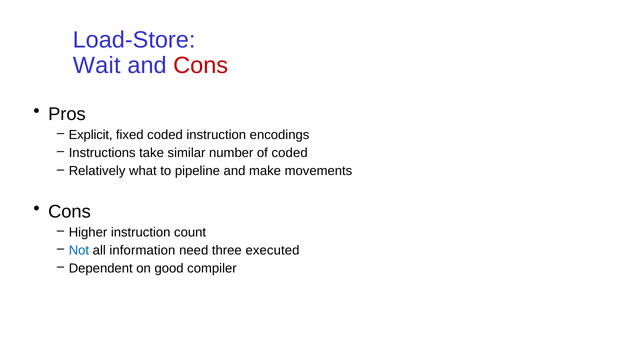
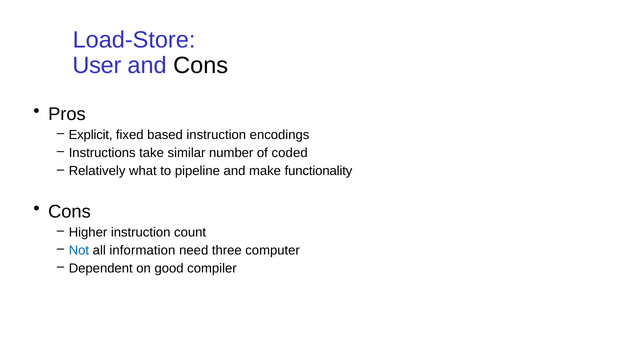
Wait: Wait -> User (97, 65)
Cons colour: red -> black (201, 65)
fixed coded: coded -> based (165, 135)
movements: movements -> functionality (319, 171)
executed: executed -> computer (273, 250)
